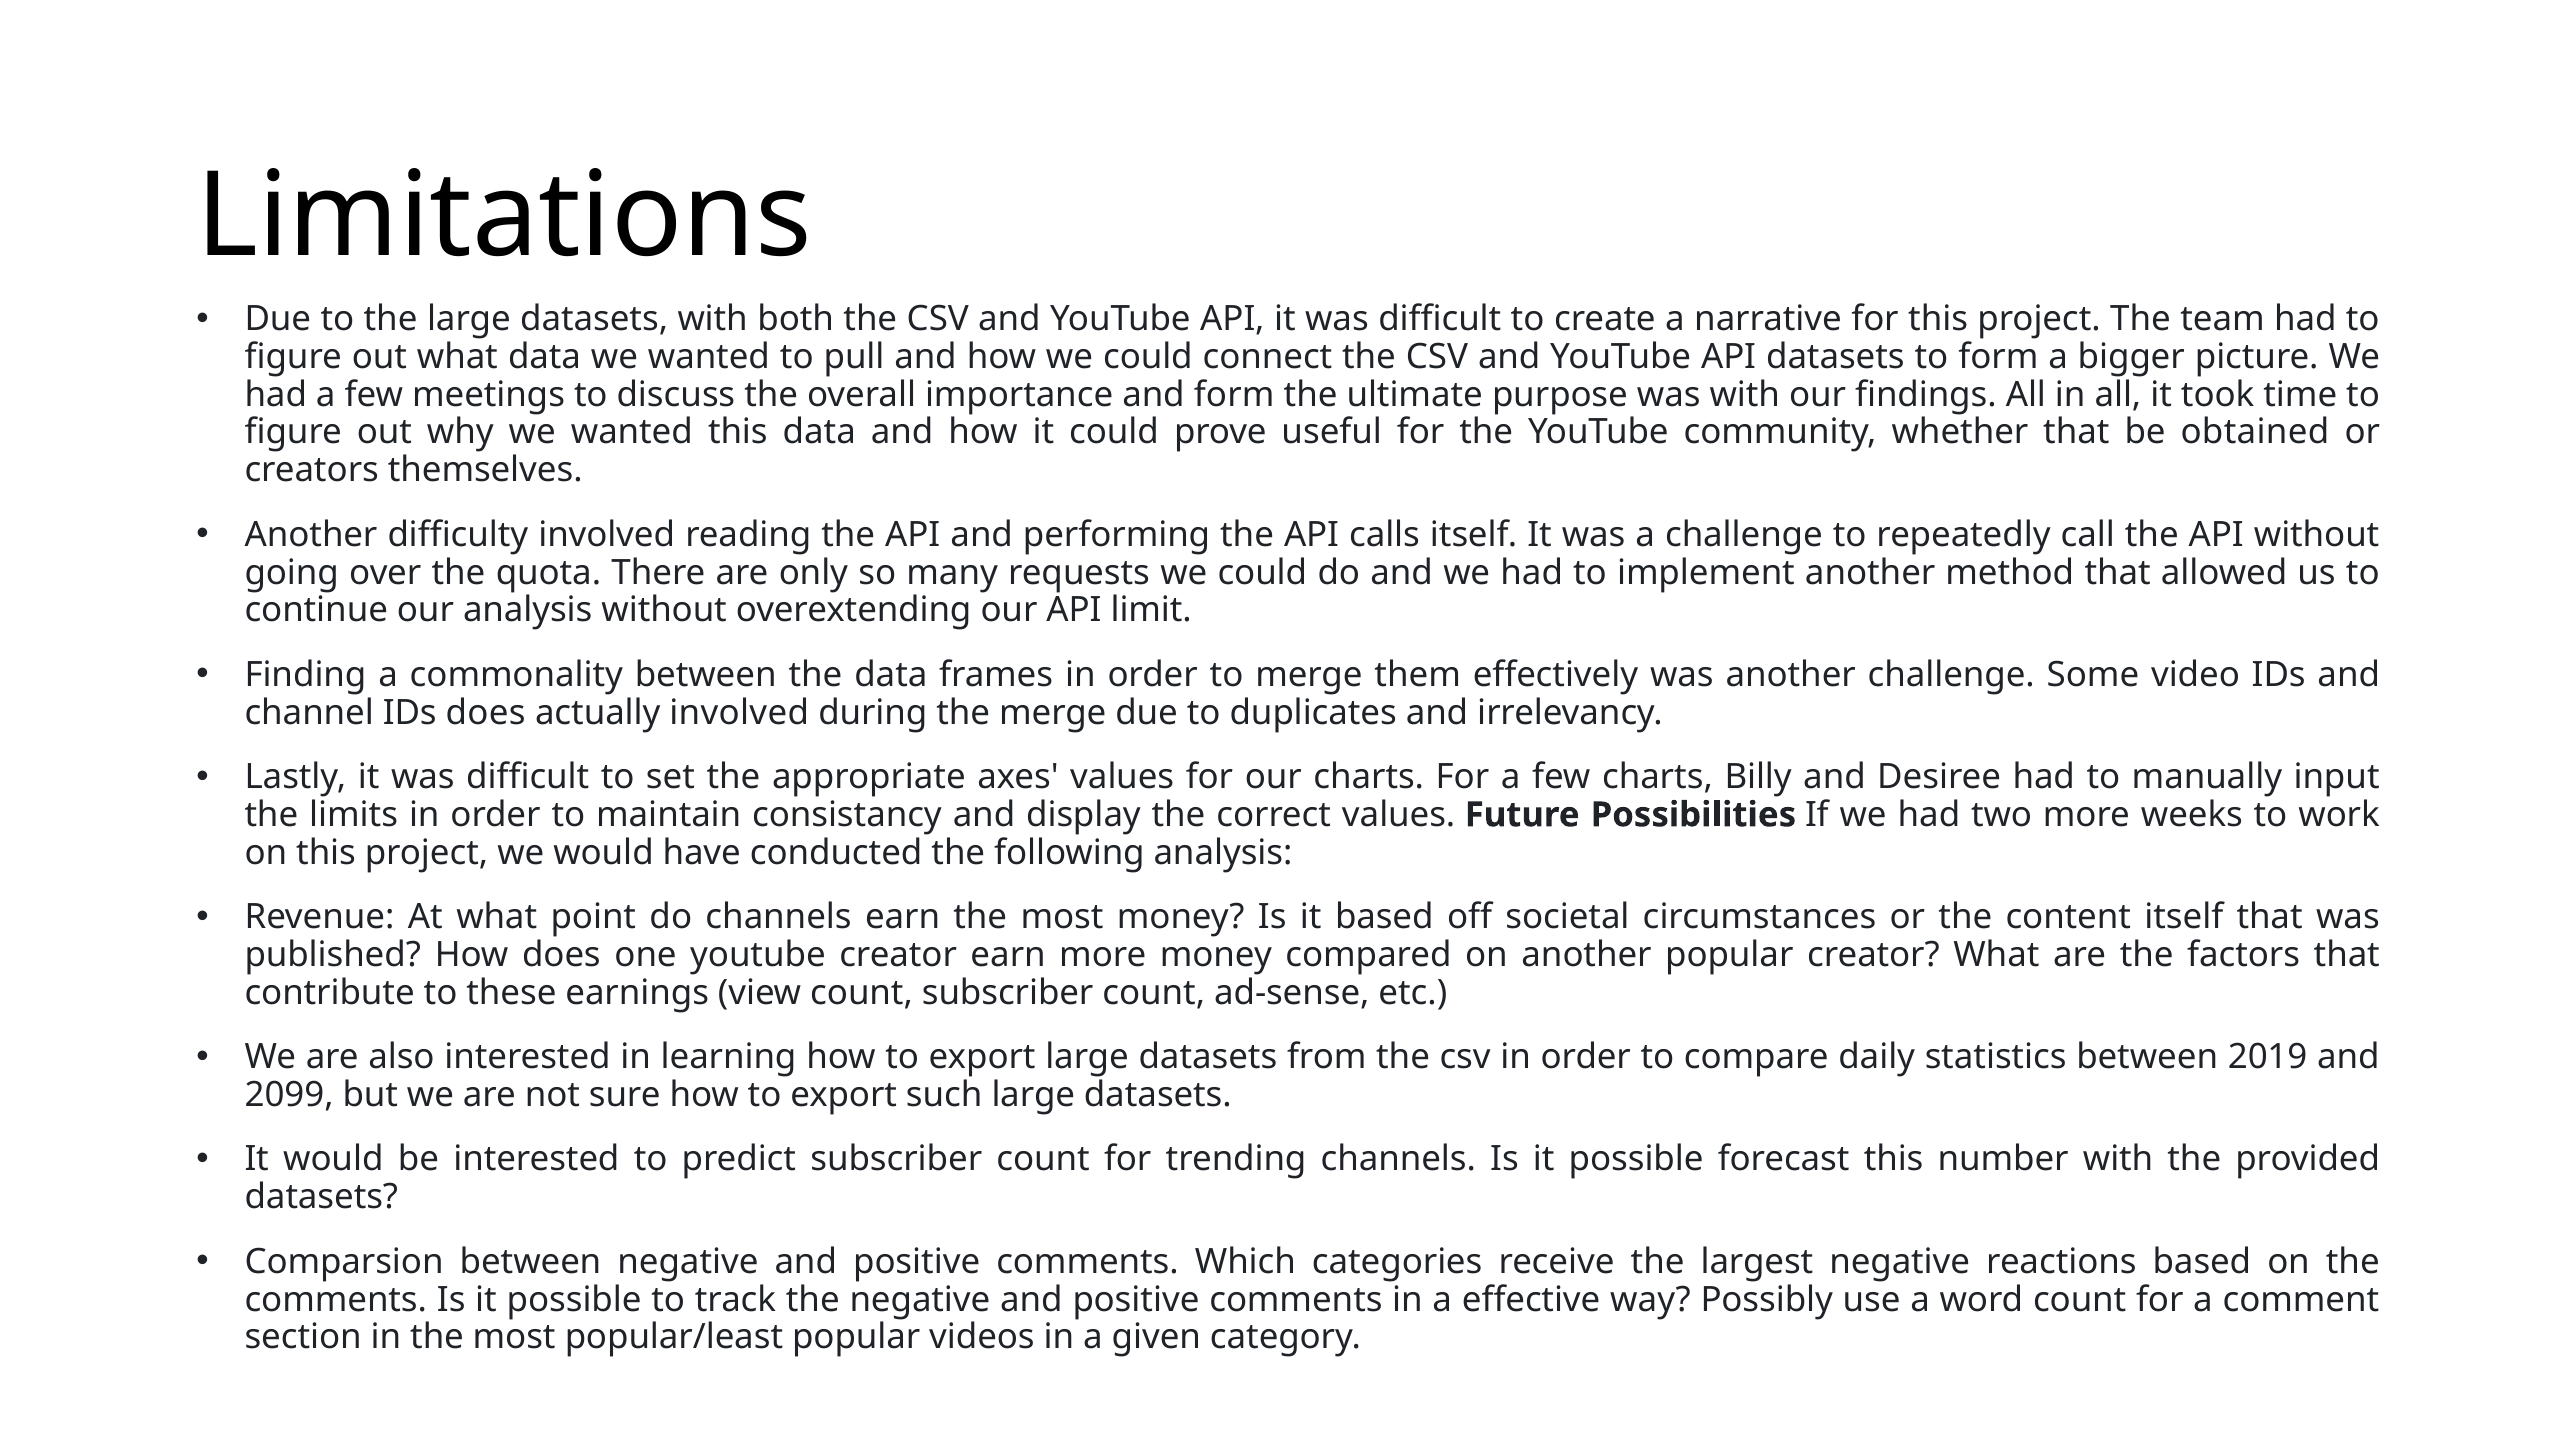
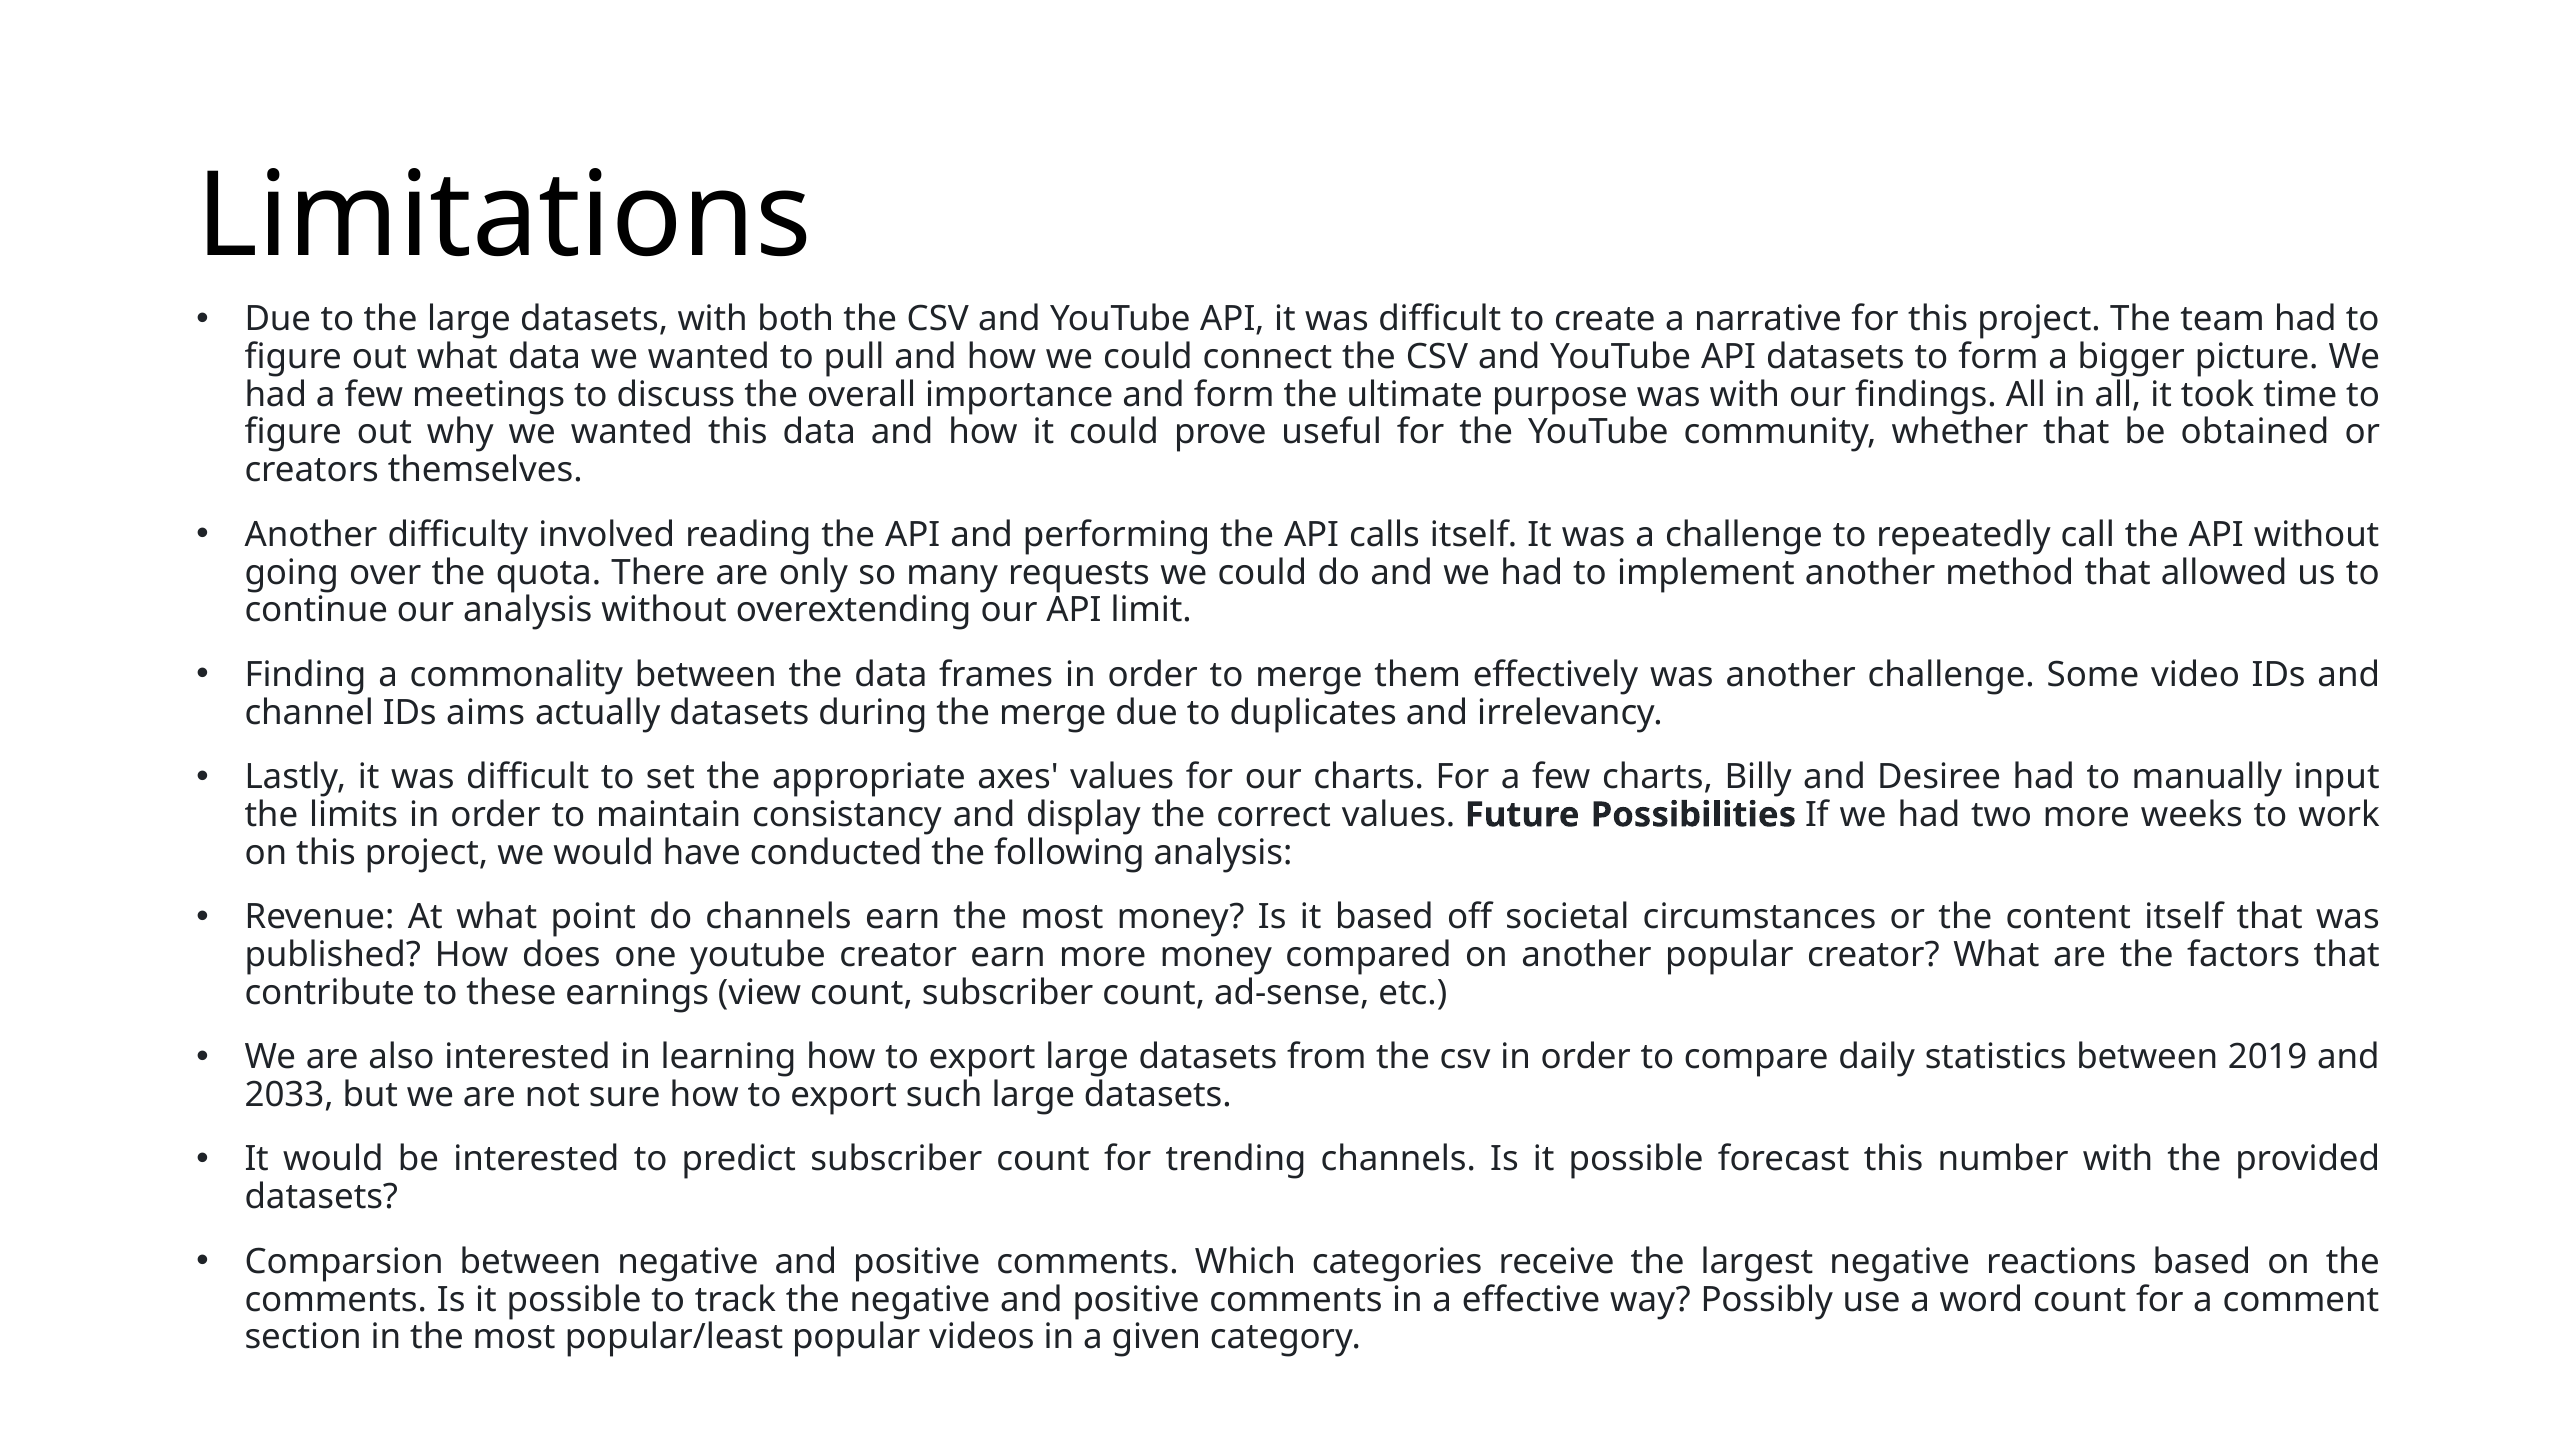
IDs does: does -> aims (486, 713)
actually involved: involved -> datasets (739, 713)
2099: 2099 -> 2033 (289, 1095)
